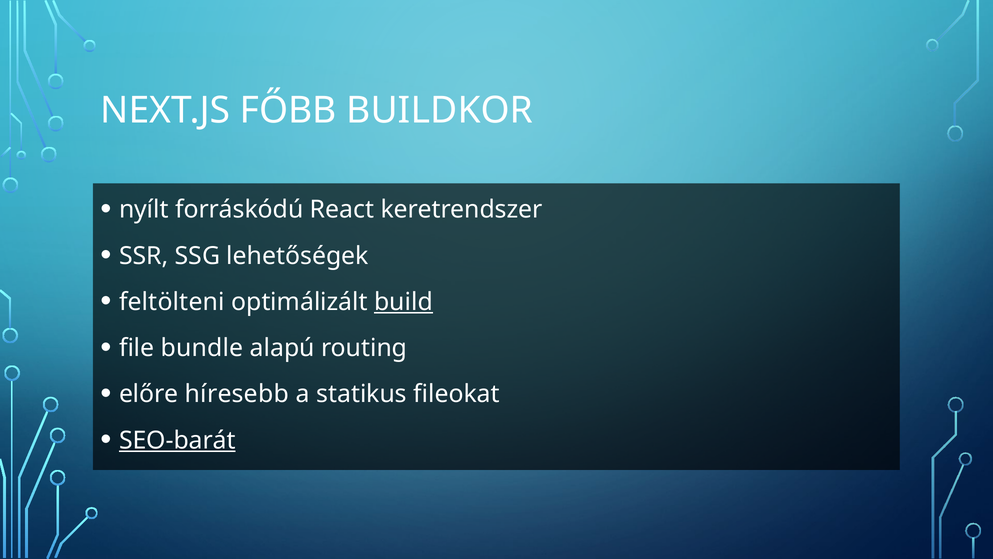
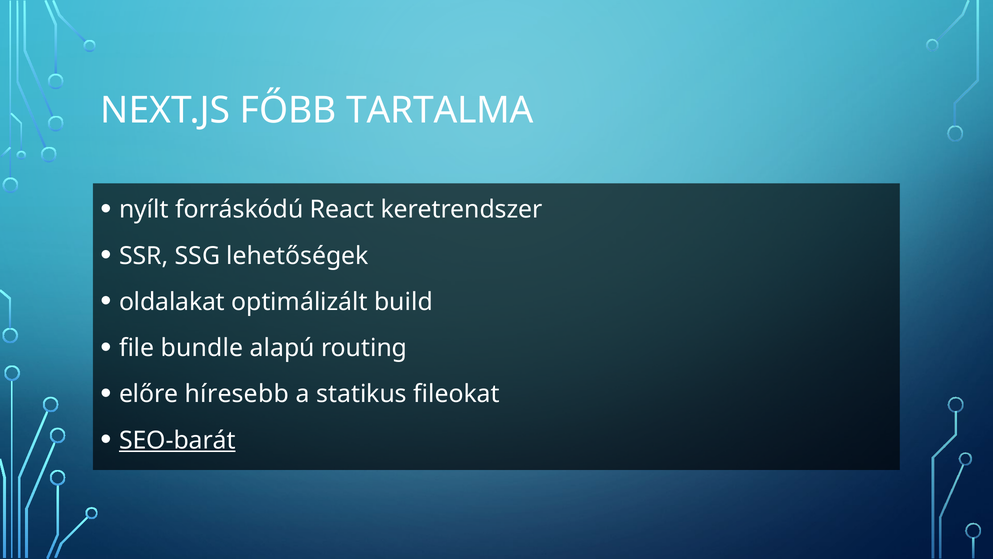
BUILDKOR: BUILDKOR -> TARTALMA (440, 110)
feltölteni: feltölteni -> oldalakat (172, 302)
build underline: present -> none (404, 302)
